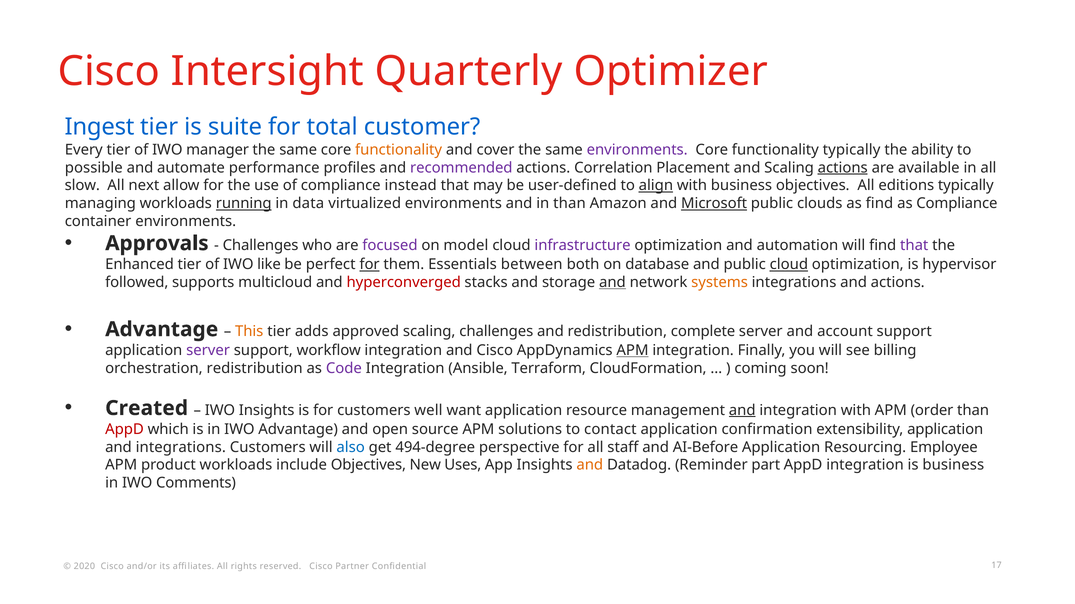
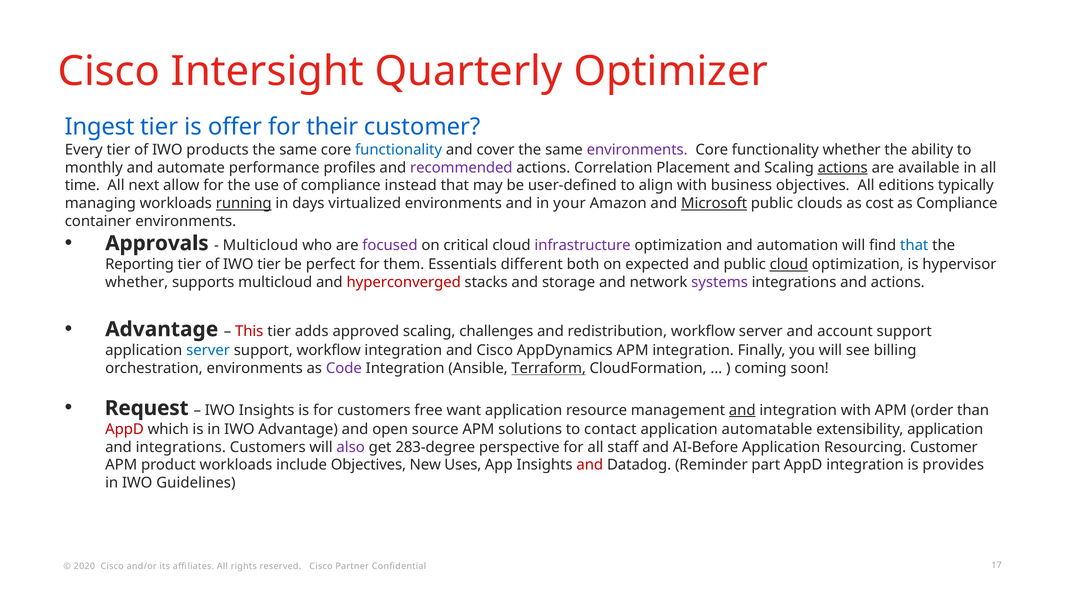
suite: suite -> offer (235, 127)
total: total -> their (332, 127)
manager: manager -> products (218, 150)
functionality colour: orange -> blue (399, 150)
functionality typically: typically -> whether (852, 150)
possible: possible -> monthly (94, 168)
slow: slow -> time (82, 186)
align underline: present -> none (656, 186)
data: data -> days (308, 204)
in than: than -> your (569, 204)
as find: find -> cost (880, 204)
Challenges: Challenges -> Multicloud (260, 246)
model: model -> critical (466, 246)
that colour: purple -> blue (914, 246)
Enhanced: Enhanced -> Reporting (140, 265)
IWO like: like -> tier (269, 265)
for underline: present -> none (370, 265)
between: between -> different (532, 265)
database: database -> expected (657, 265)
followed: followed -> whether (137, 283)
and underline: present -> none (612, 283)
systems colour: orange -> purple (720, 283)
This colour: orange -> red (249, 332)
redistribution complete: complete -> workflow (703, 332)
server colour: purple -> blue (208, 351)
APM underline: present -> none (632, 351)
orchestration redistribution: redistribution -> environments (255, 369)
Terraform underline: none -> present (549, 369)
Created: Created -> Request (147, 409)
well: well -> free (429, 411)
confirmation: confirmation -> automatable (767, 430)
also colour: blue -> purple (351, 448)
494-degree: 494-degree -> 283-degree (435, 448)
Resourcing Employee: Employee -> Customer (944, 448)
and colour: orange -> red (590, 466)
is business: business -> provides (953, 466)
Comments: Comments -> Guidelines (196, 484)
